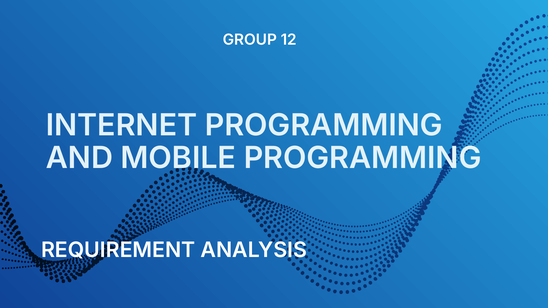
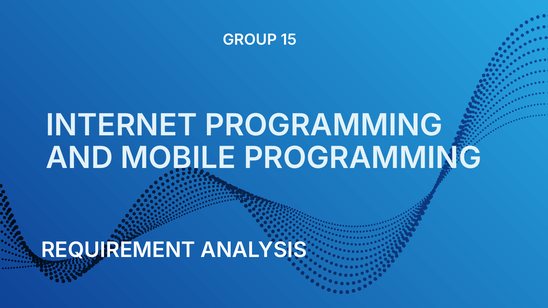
12: 12 -> 15 (289, 40)
